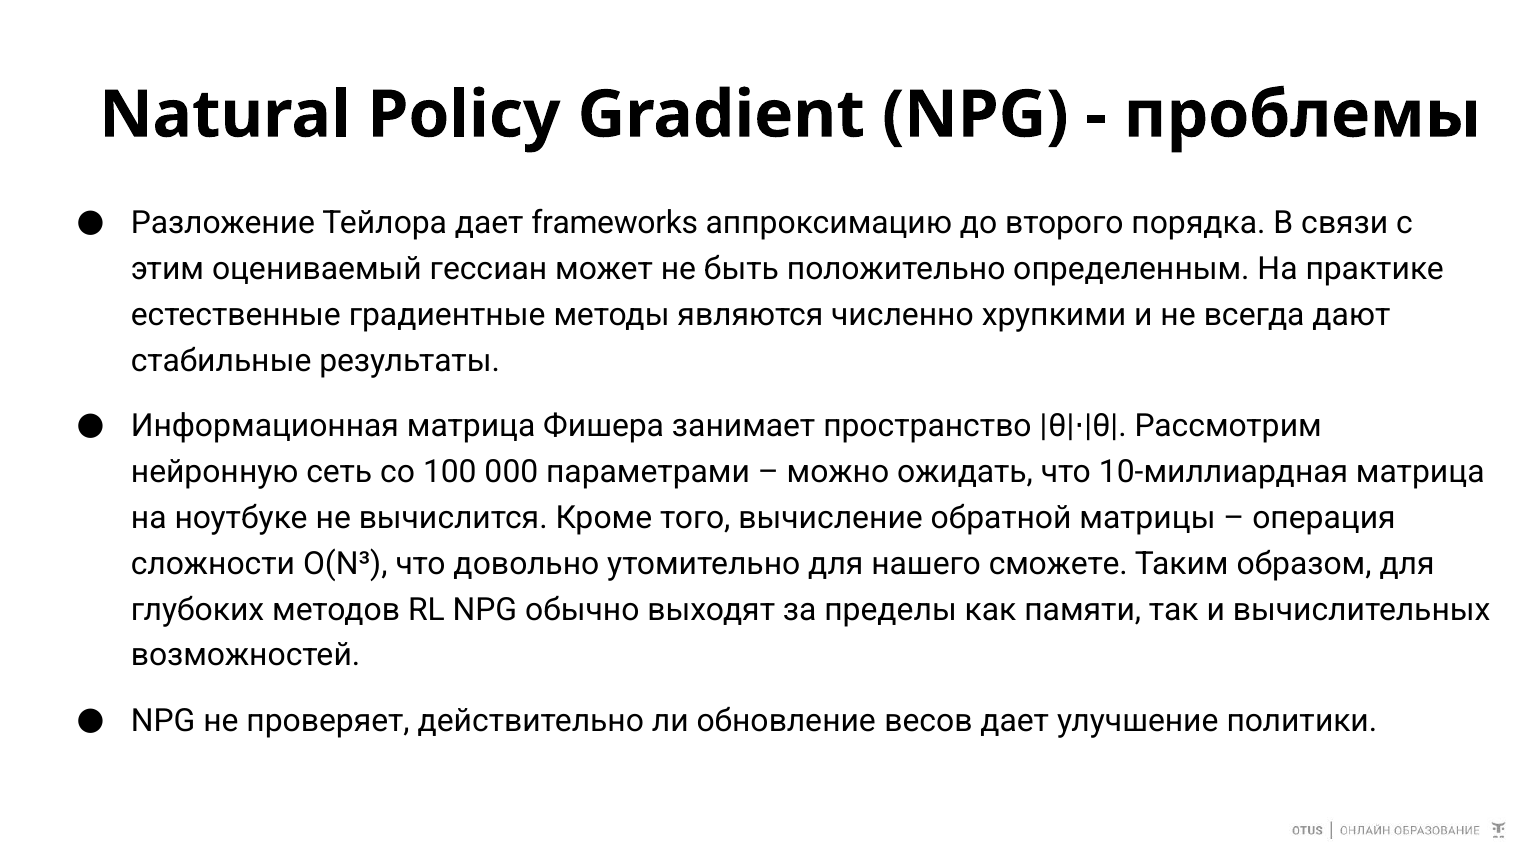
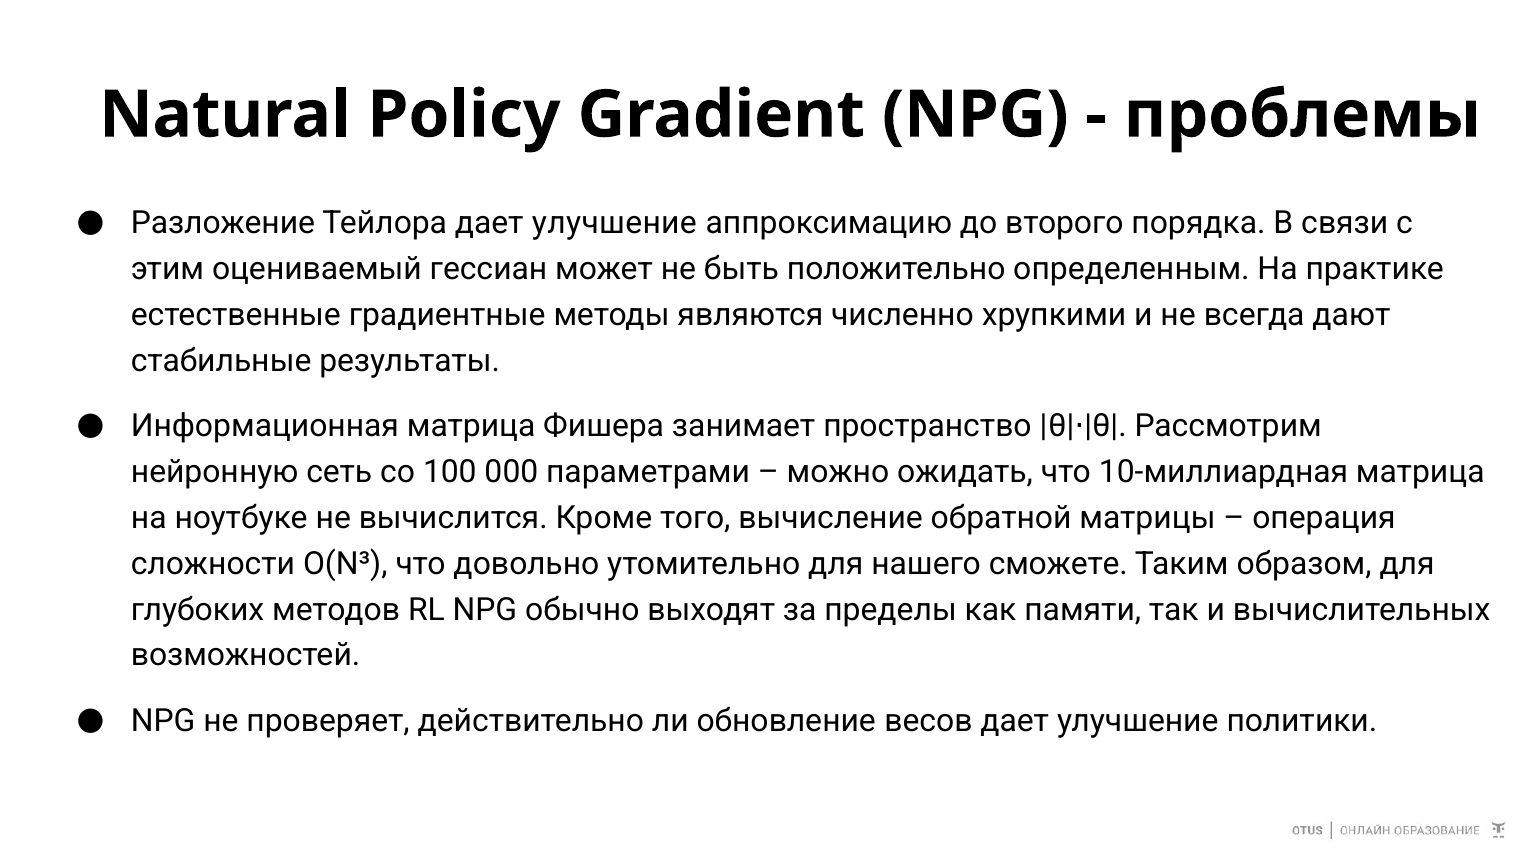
Тейлора дает frameworks: frameworks -> улучшение (614, 223)
